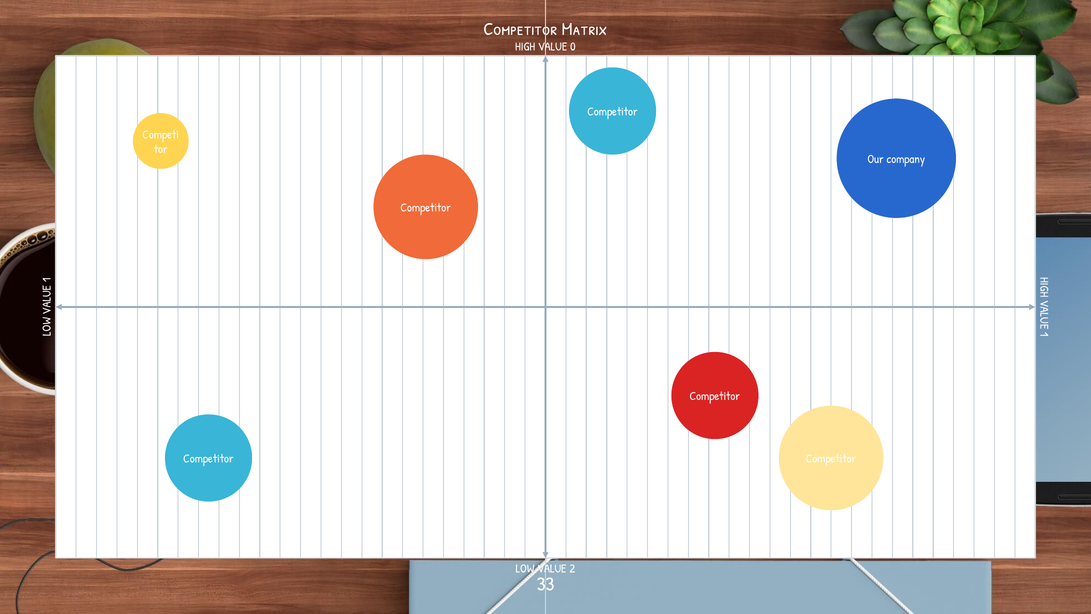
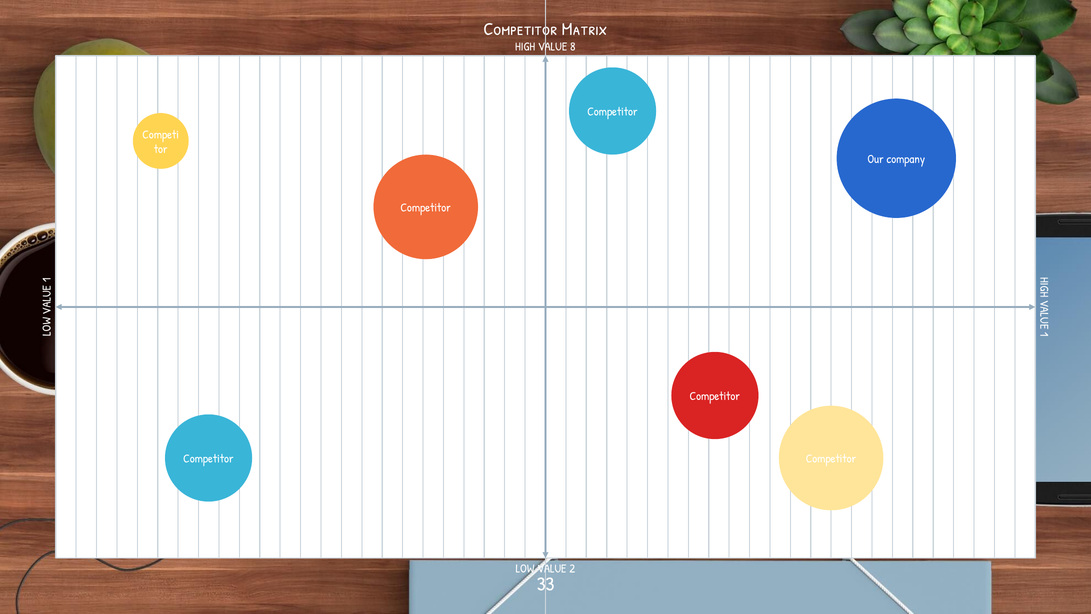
0: 0 -> 8 (573, 47)
